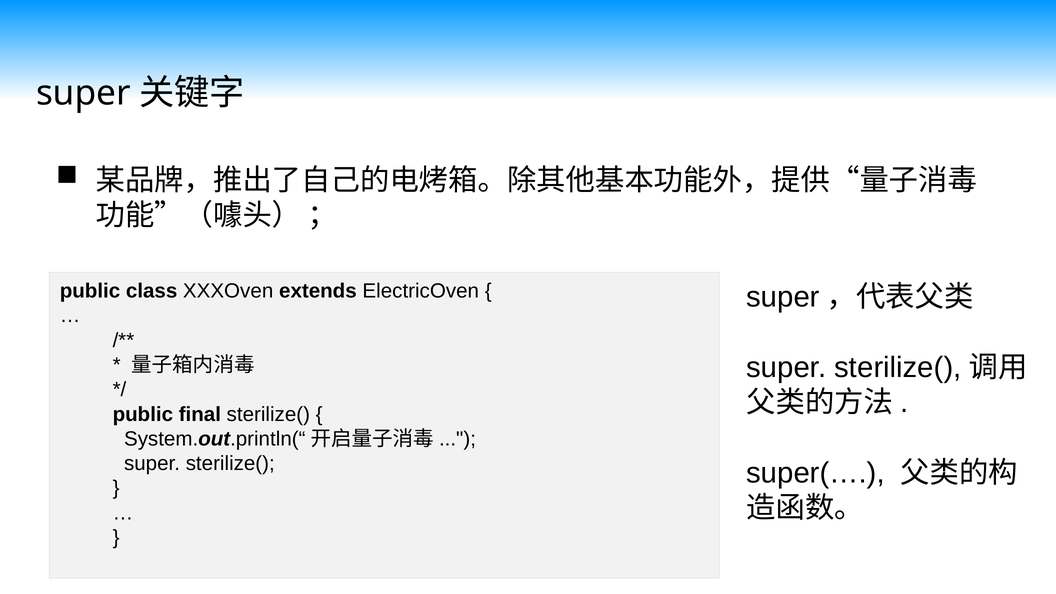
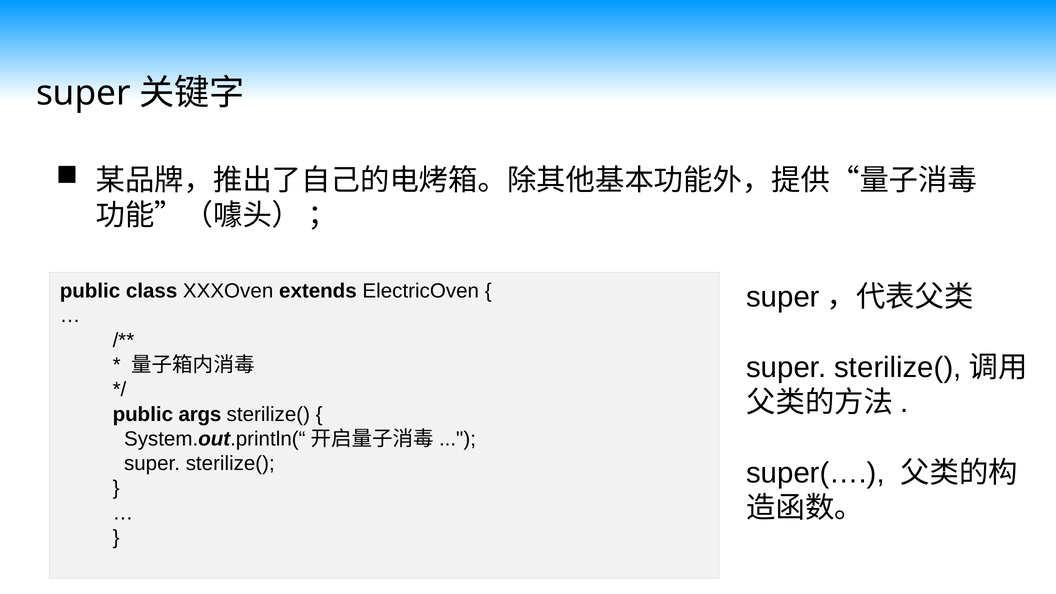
final: final -> args (200, 414)
